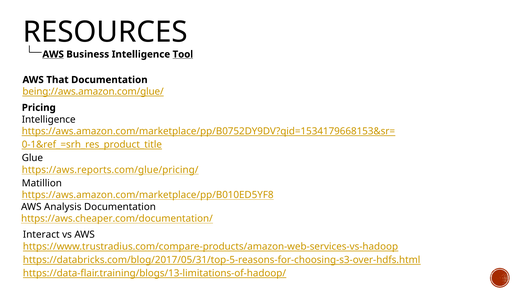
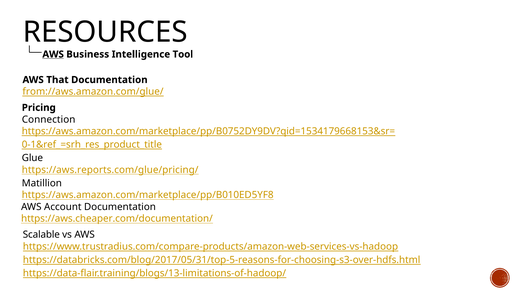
Tool underline: present -> none (183, 54)
being://aws.amazon.com/glue/: being://aws.amazon.com/glue/ -> from://aws.amazon.com/glue/ (93, 92)
Intelligence: Intelligence -> Connection (49, 119)
Analysis: Analysis -> Account (63, 207)
Interact: Interact -> Scalable (41, 235)
